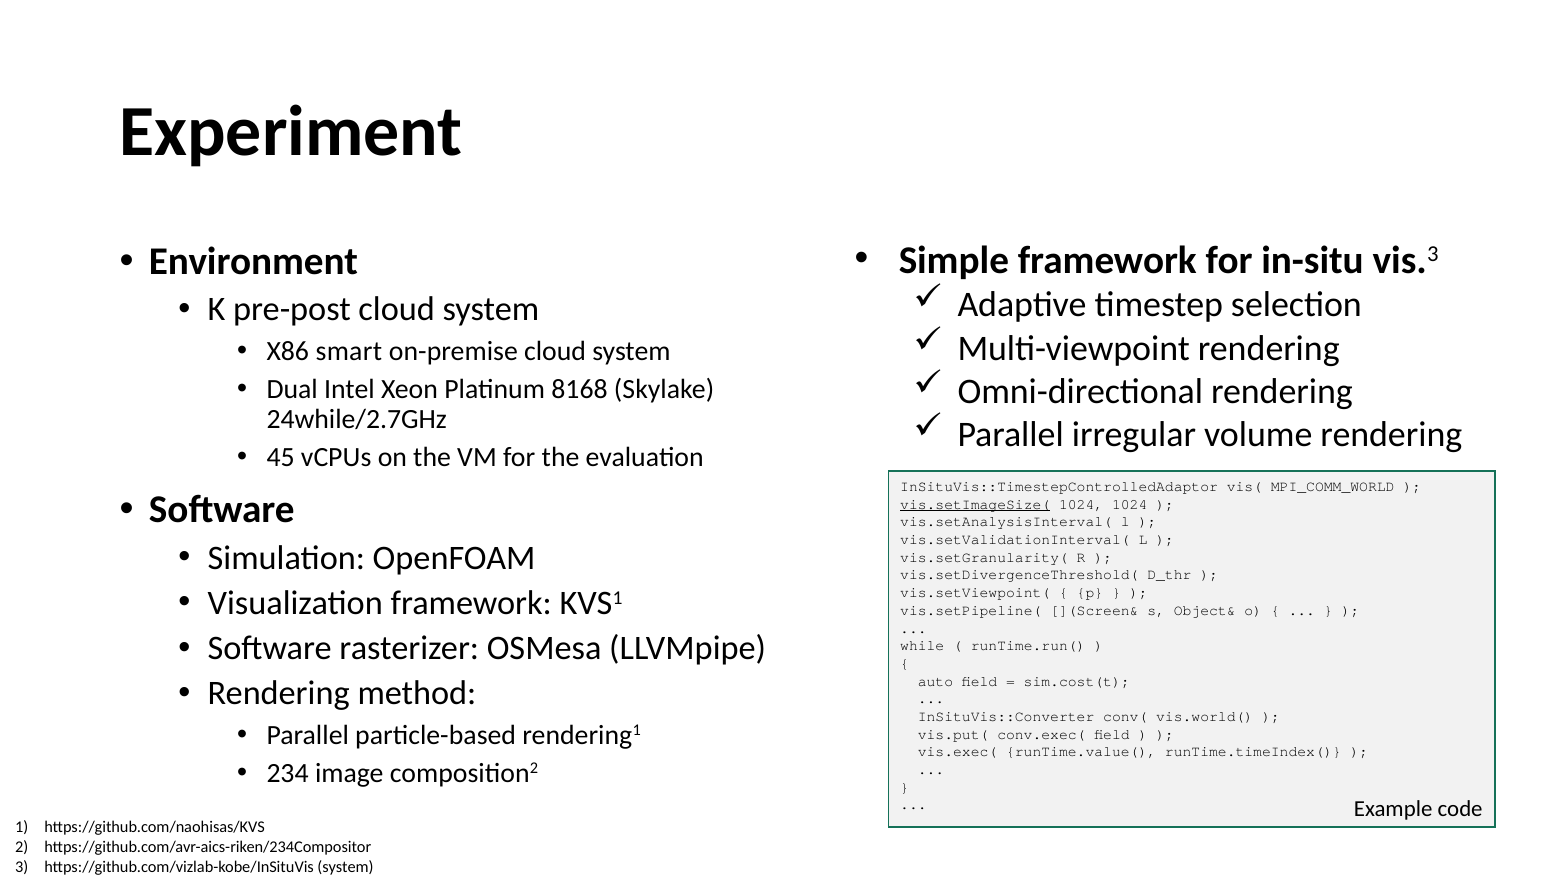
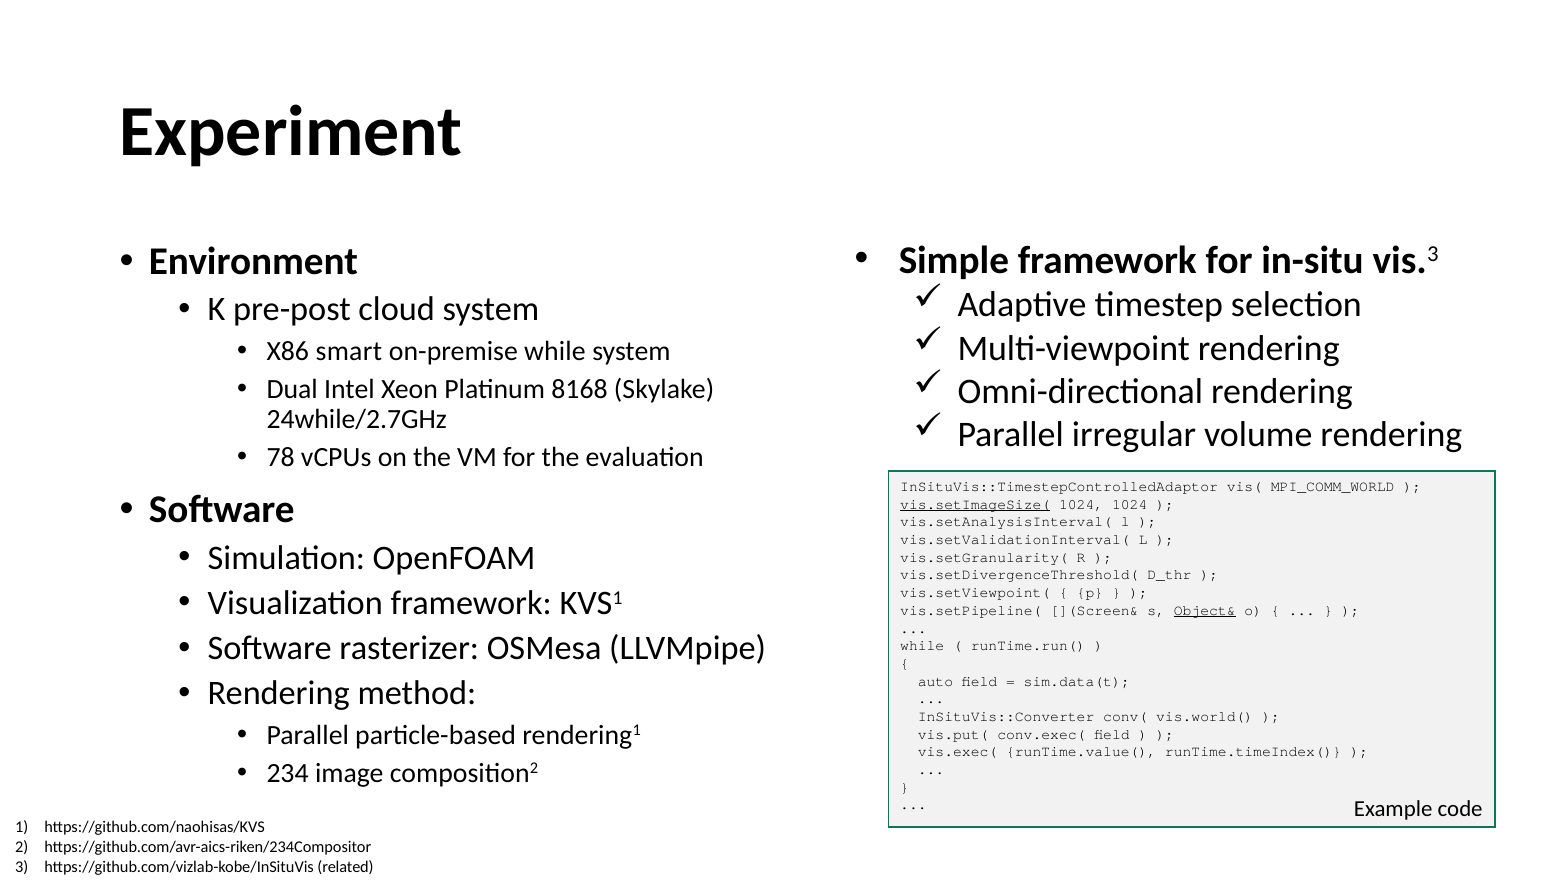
on-premise cloud: cloud -> while (555, 351)
45: 45 -> 78 (281, 457)
Object& underline: none -> present (1205, 610)
sim.cost(t: sim.cost(t -> sim.data(t (1077, 681)
https://github.com/vizlab-kobe/InSituVis system: system -> related (346, 867)
